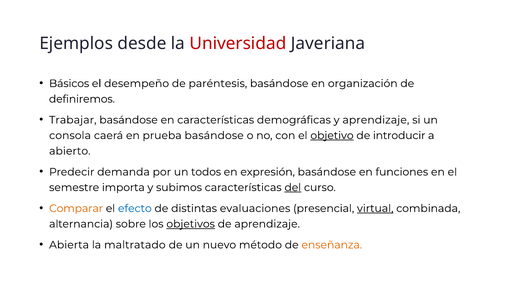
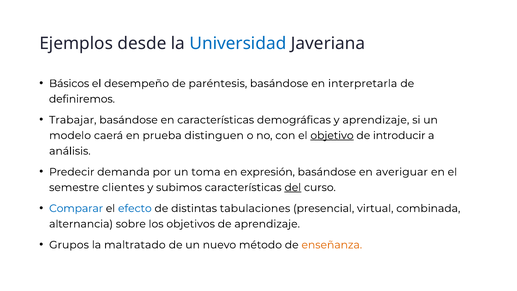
Universidad colour: red -> blue (238, 43)
organización: organización -> interpretarla (363, 83)
consola: consola -> modelo (70, 135)
prueba basándose: basándose -> distinguen (214, 135)
abierto: abierto -> análisis (70, 151)
todos: todos -> toma (206, 172)
funciones: funciones -> averiguar (402, 172)
importa: importa -> clientes (123, 187)
Comparar colour: orange -> blue (76, 208)
evaluaciones: evaluaciones -> tabulaciones (255, 208)
virtual underline: present -> none (375, 208)
objetivos underline: present -> none (191, 224)
Abierta: Abierta -> Grupos (69, 245)
